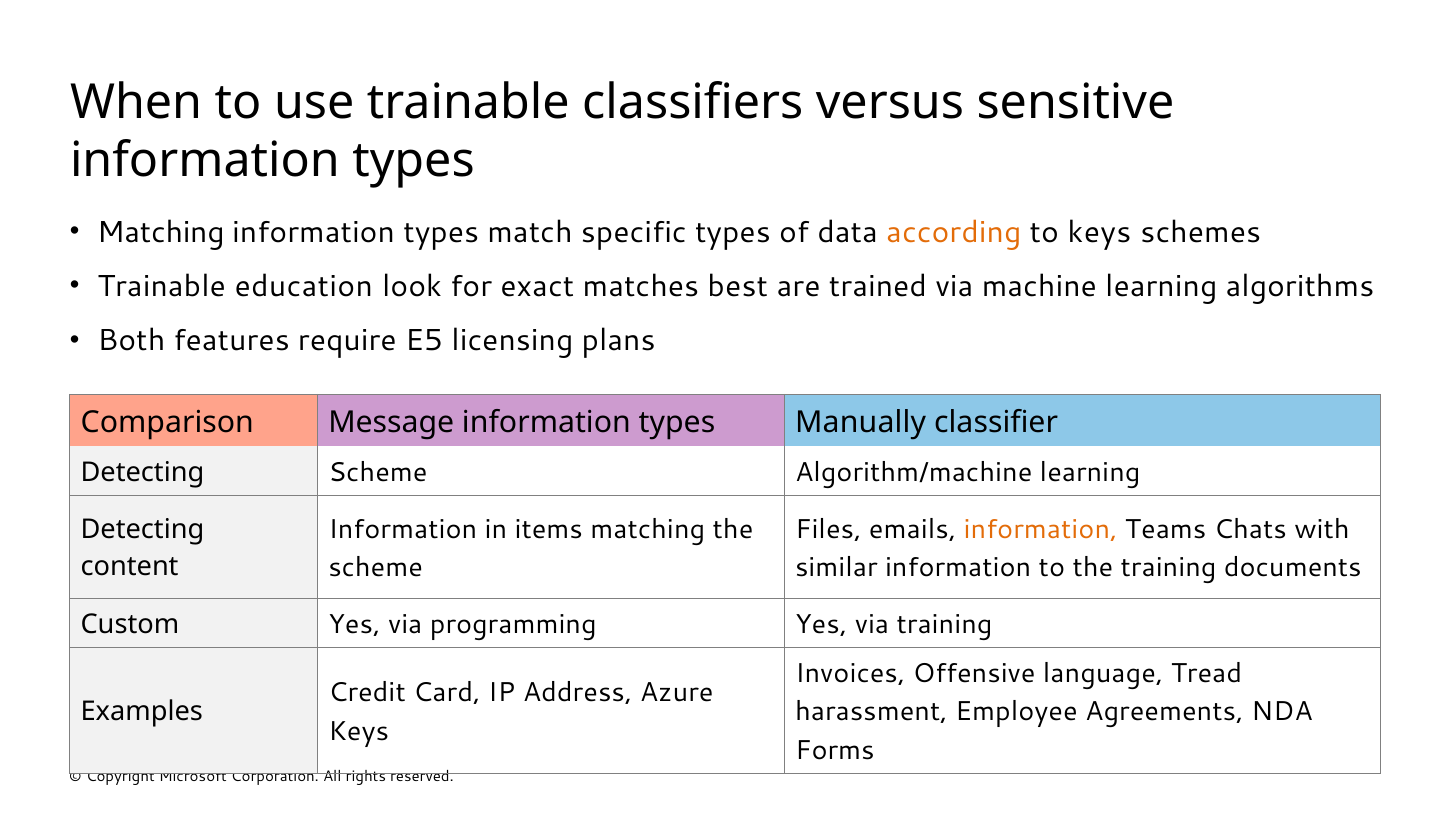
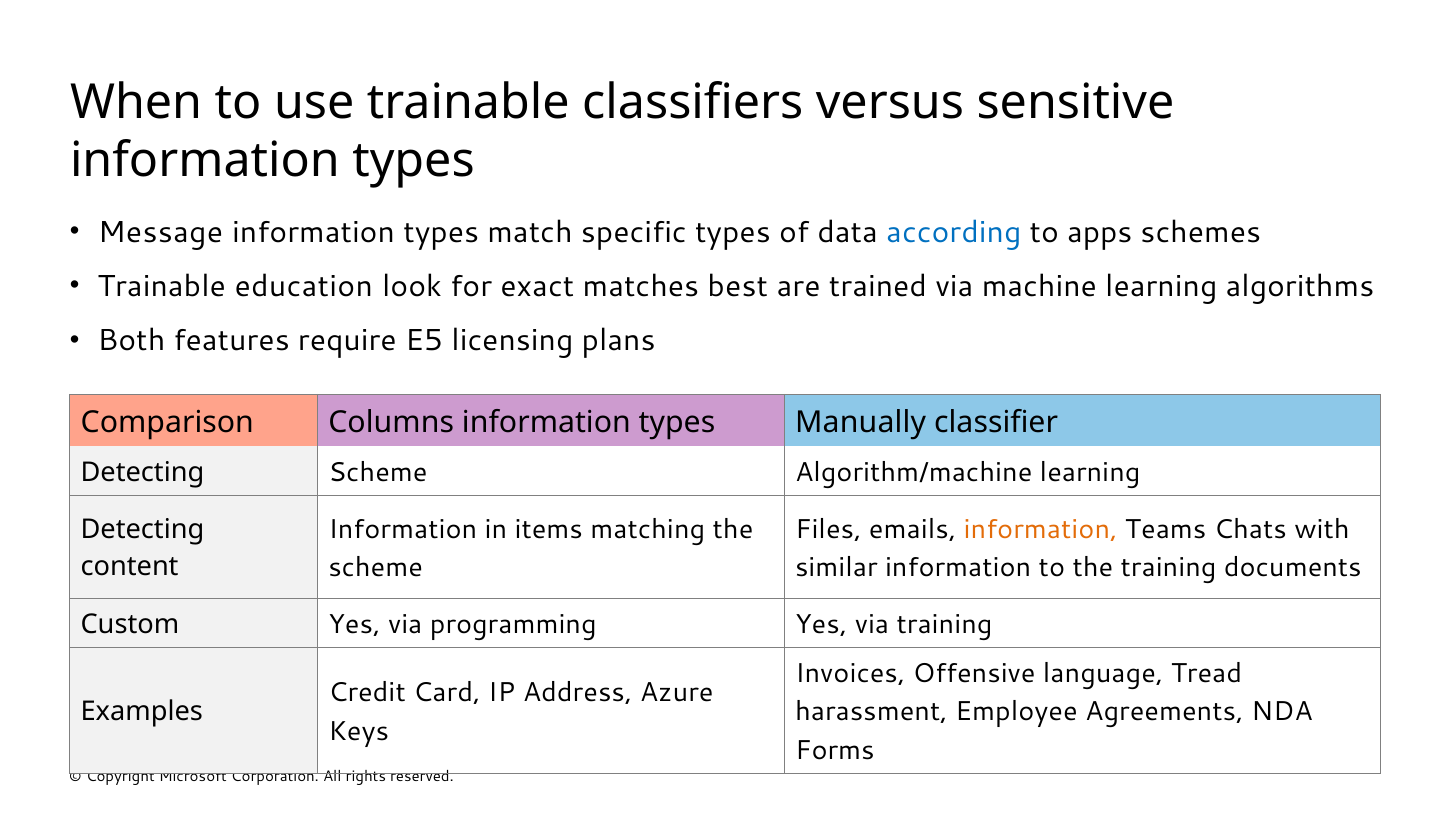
Matching: Matching -> Message (161, 232)
according colour: orange -> blue (954, 232)
to keys: keys -> apps (1100, 232)
Message: Message -> Columns (391, 422)
